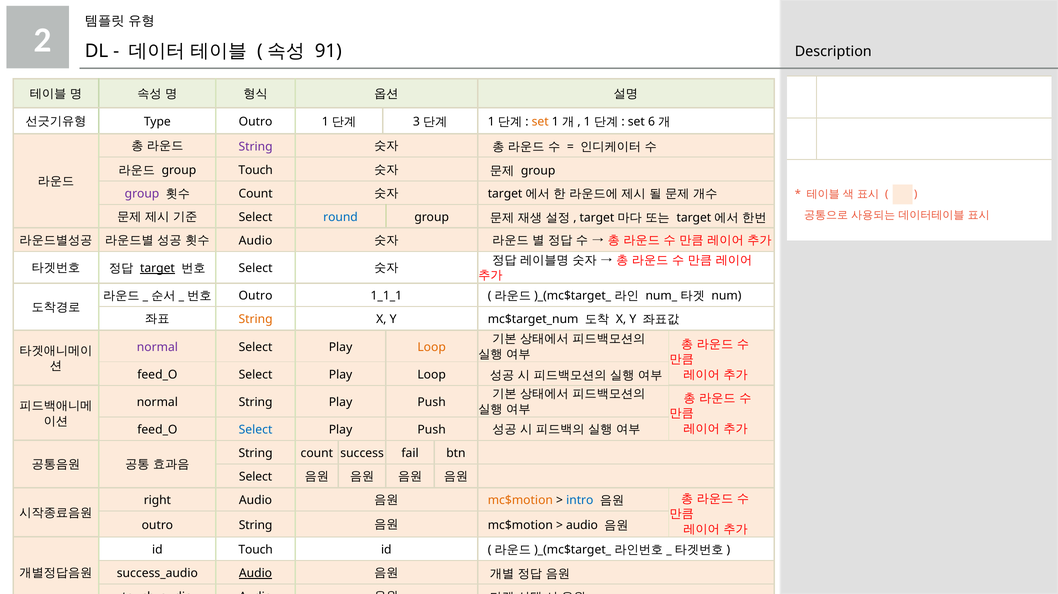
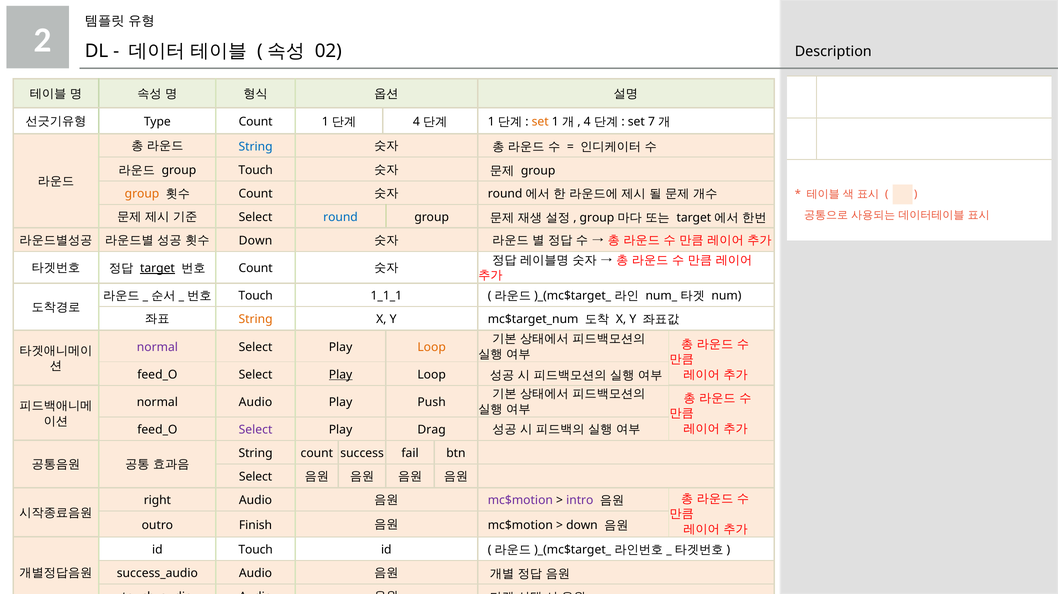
91: 91 -> 02 (328, 51)
Type Outro: Outro -> Count (256, 122)
3: 3 -> 4 (416, 122)
1: 1 -> 4 (587, 122)
6: 6 -> 7 (651, 122)
String colour: purple -> blue (256, 146)
group colour: purple -> orange (142, 194)
target: target -> round (505, 194)
target: target -> group (597, 218)
Audio: Audio -> Down (256, 241)
Select: Select -> Count (256, 268)
Outro: Outro -> Touch (256, 296)
Play underline: none -> present (341, 374)
normal String: String -> Audio (256, 402)
Select colour: blue -> purple (256, 429)
Push: Push -> Drag (432, 429)
mc$motion colour: orange -> purple (520, 500)
intro colour: blue -> purple (580, 500)
outro String: String -> Finish (256, 525)
audio: audio -> down (582, 525)
Audio underline: present -> none (256, 573)
